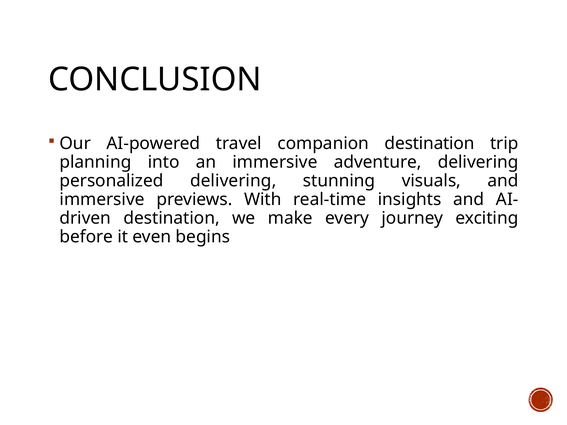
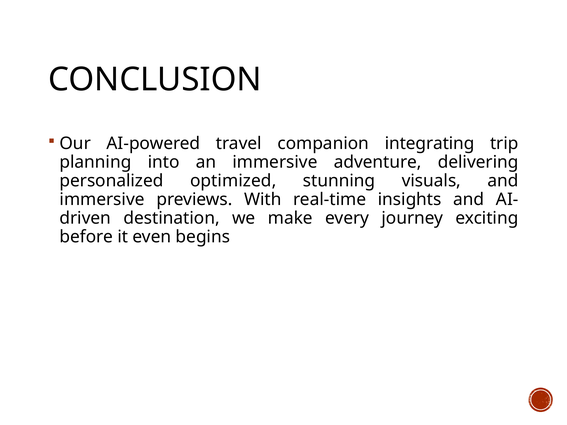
companion destination: destination -> integrating (430, 144)
personalized delivering: delivering -> optimized (233, 181)
